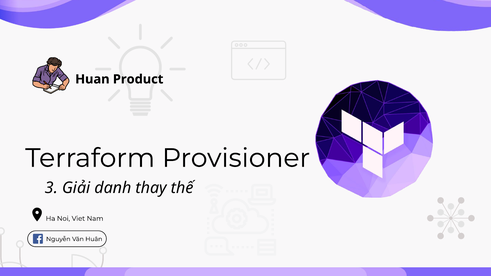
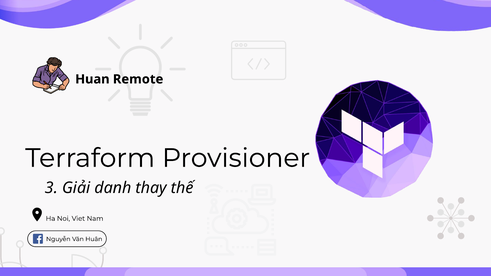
Product: Product -> Remote (138, 79)
